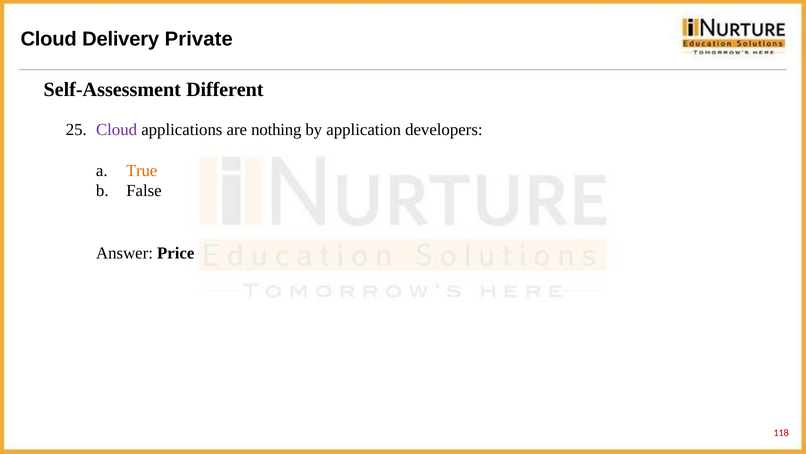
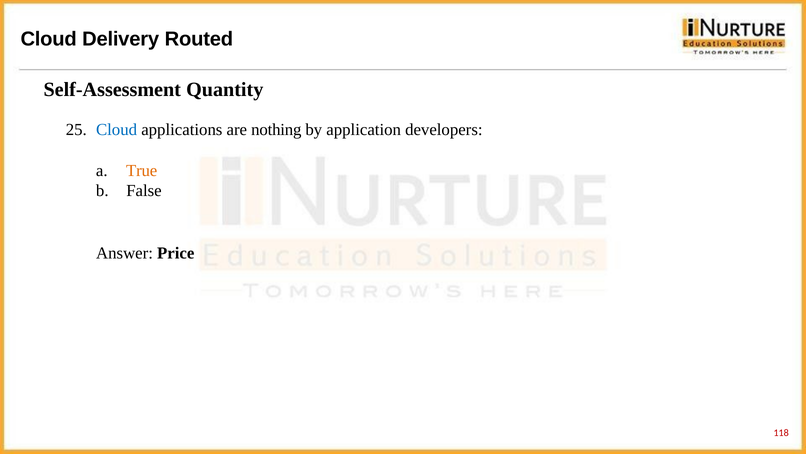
Private: Private -> Routed (199, 39)
Different: Different -> Quantity (225, 89)
Cloud colour: purple -> blue (117, 129)
